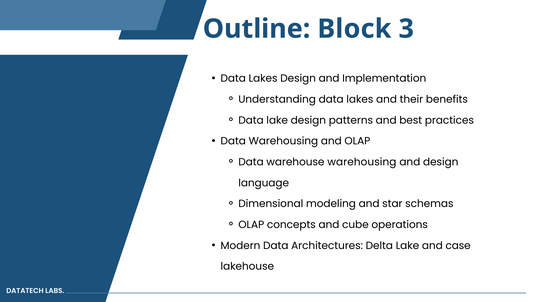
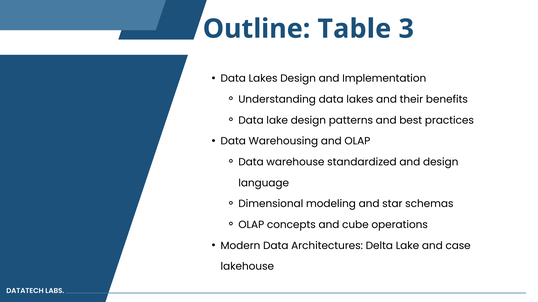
Block: Block -> Table (354, 29)
warehouse warehousing: warehousing -> standardized (362, 162)
